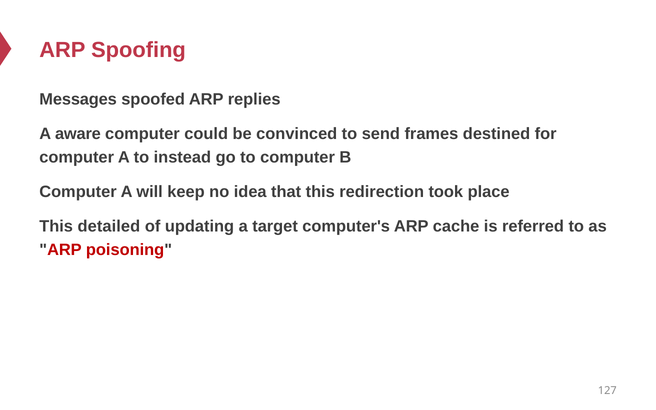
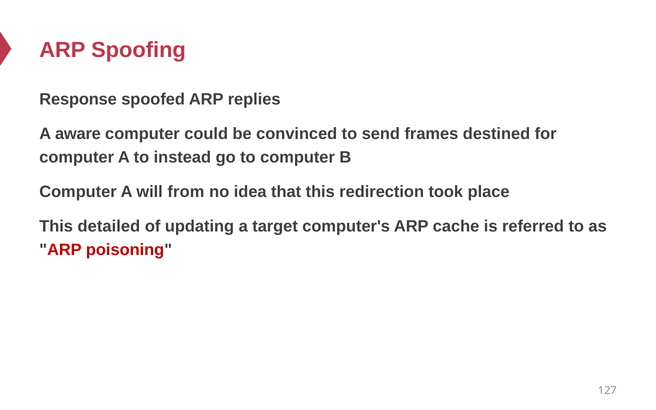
Messages: Messages -> Response (78, 99)
keep: keep -> from (186, 192)
